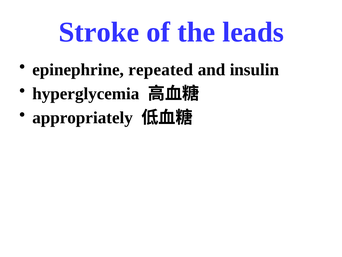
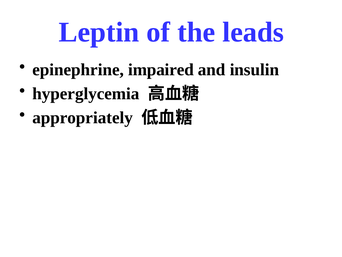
Stroke: Stroke -> Leptin (99, 32)
repeated: repeated -> impaired (161, 70)
